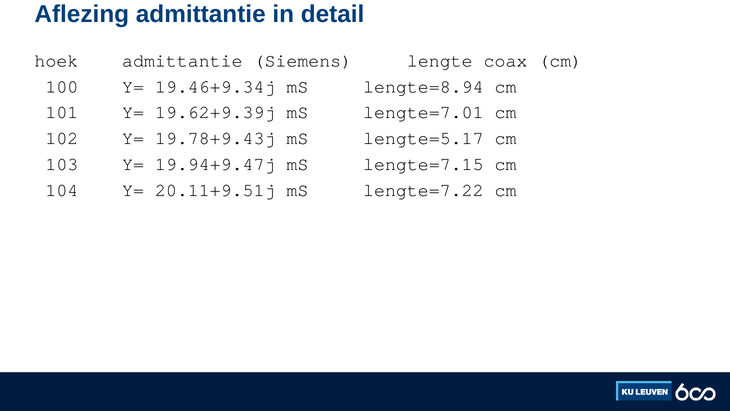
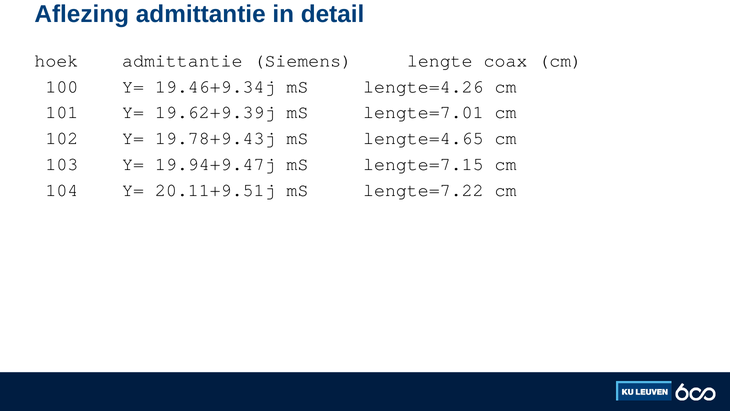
lengte=8.94: lengte=8.94 -> lengte=4.26 (423, 86)
lengte=5.17: lengte=5.17 -> lengte=4.65 (423, 138)
